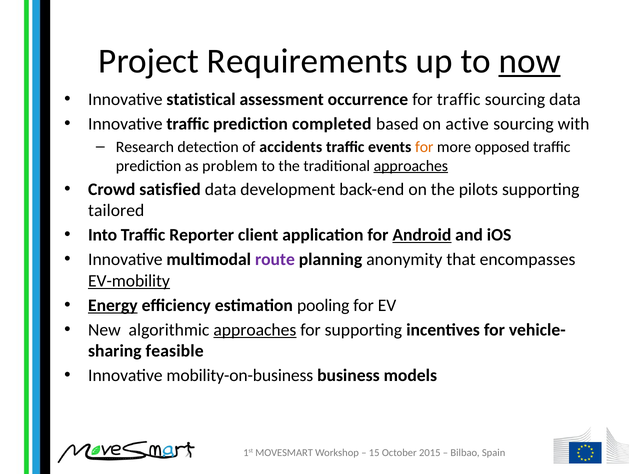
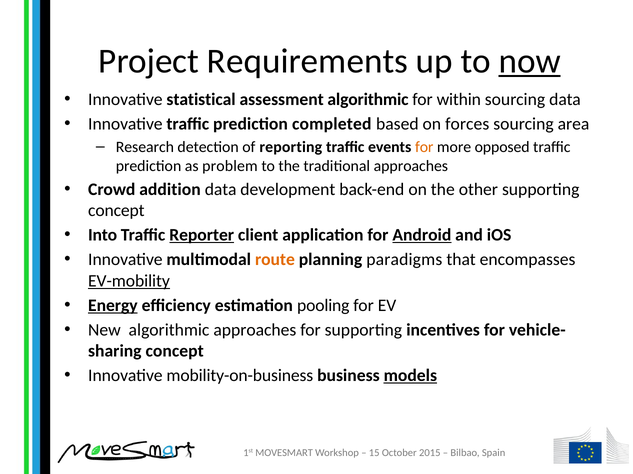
assessment occurrence: occurrence -> algorithmic (368, 99)
for traffic: traffic -> within (459, 99)
active: active -> forces (467, 124)
with: with -> area (574, 124)
accidents: accidents -> reporting (291, 147)
approaches underline: present -> none (411, 166)
satisfied: satisfied -> addition (170, 190)
pilots: pilots -> other (478, 190)
tailored: tailored -> concept (116, 211)
Reporter underline: none -> present (202, 235)
route colour: purple -> orange (275, 260)
anonymity: anonymity -> paradigms (404, 260)
approaches underline: present -> none (255, 330)
feasible: feasible -> concept (175, 352)
models underline: none -> present (410, 376)
